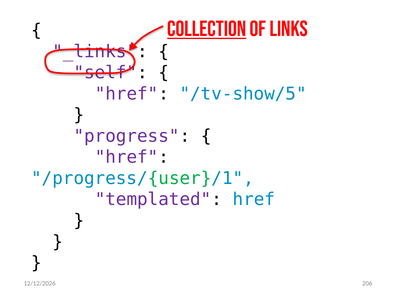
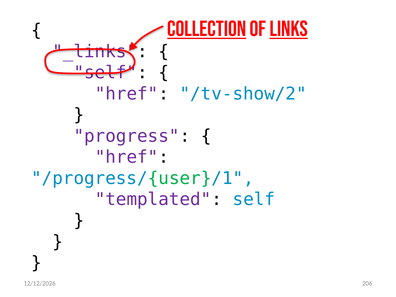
LINKS underline: none -> present (289, 29)
/tv-show/5: /tv-show/5 -> /tv-show/2 (243, 94)
templated href: href -> self (254, 199)
